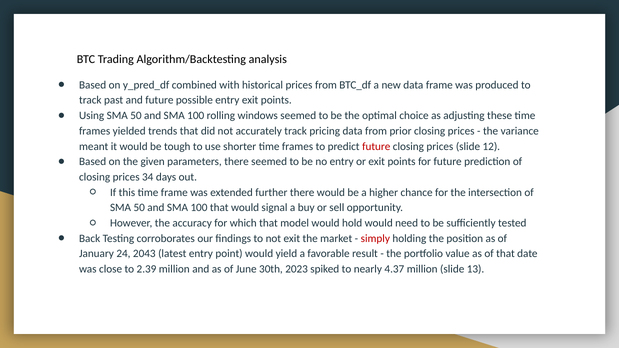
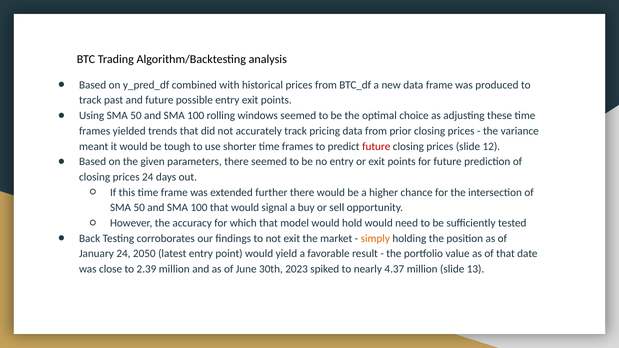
prices 34: 34 -> 24 (148, 177)
simply colour: red -> orange (375, 239)
2043: 2043 -> 2050 (144, 254)
